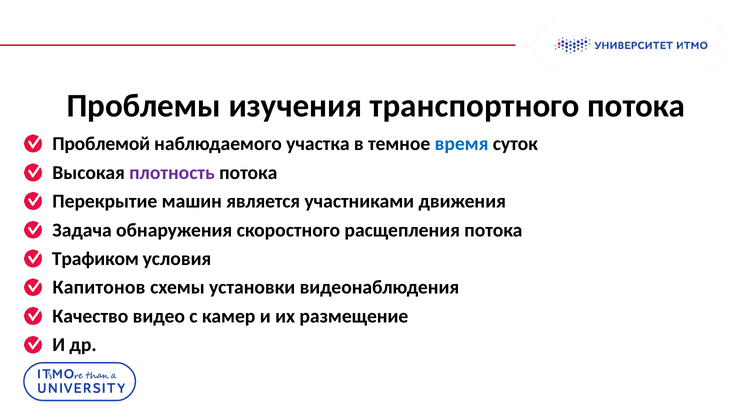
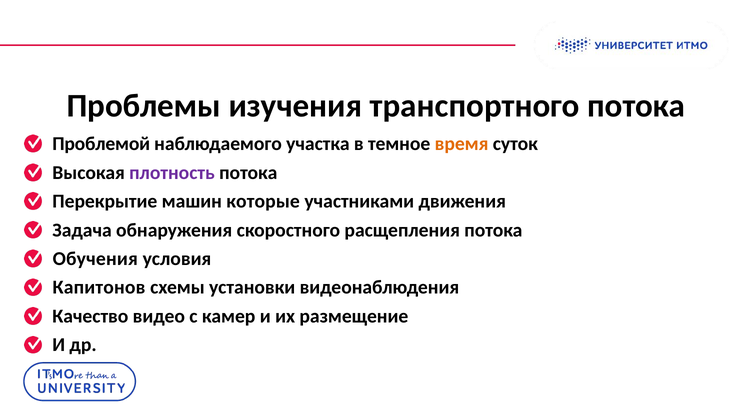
время colour: blue -> orange (462, 144)
является: является -> которые (263, 202)
Трафиком: Трафиком -> Обучения (95, 259)
